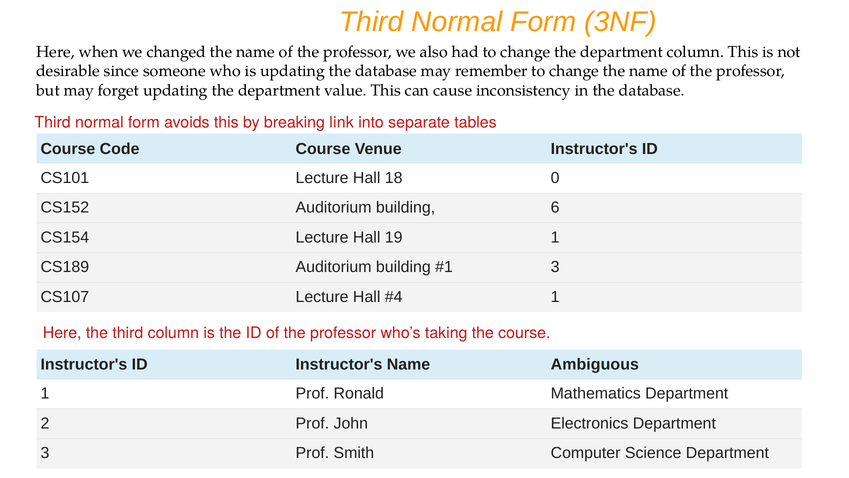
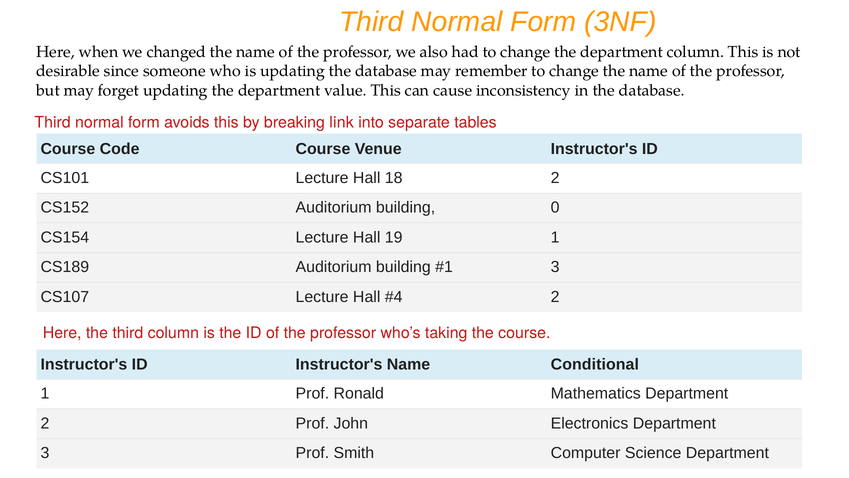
18 0: 0 -> 2 (555, 178)
6: 6 -> 0 (555, 207)
1: 1 -> 2 (555, 296)
Ambiguous: Ambiguous -> Conditional (595, 364)
